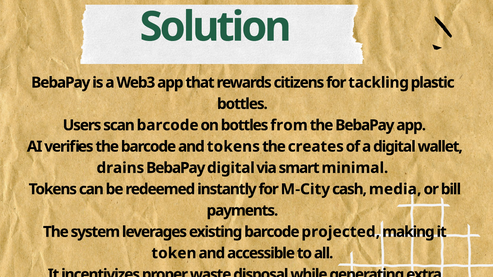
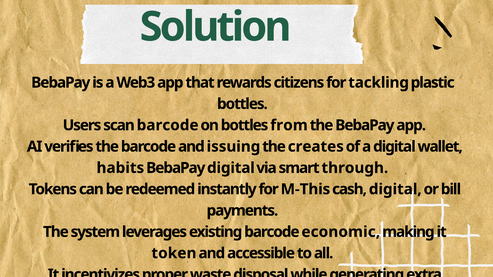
and tokens: tokens -> issuing (233, 147)
drains: drains -> habits (120, 168)
minimal: minimal -> through (355, 168)
M-City: M-City -> M-This (305, 189)
cash media: media -> digital (395, 189)
projected: projected -> economic (341, 232)
